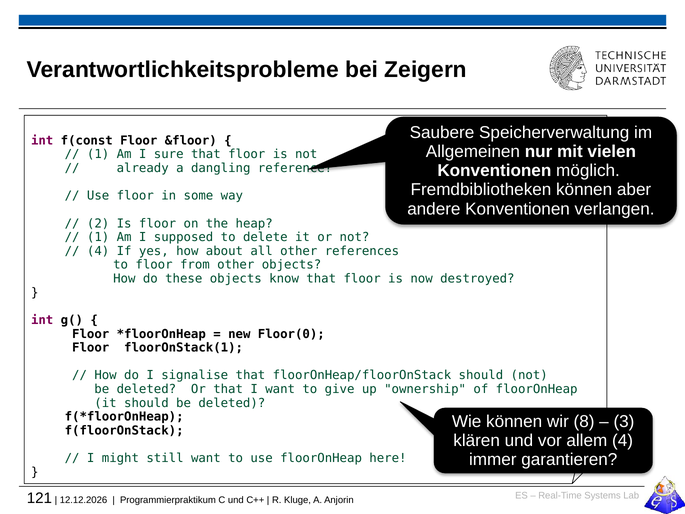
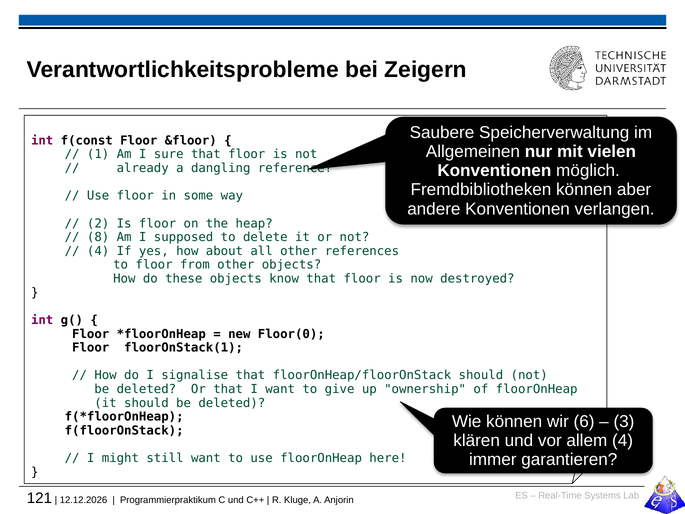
1: 1 -> 8 (98, 237)
8: 8 -> 6 (584, 421)
